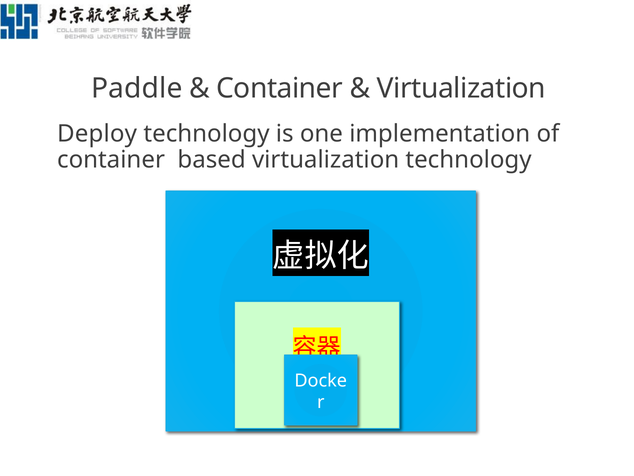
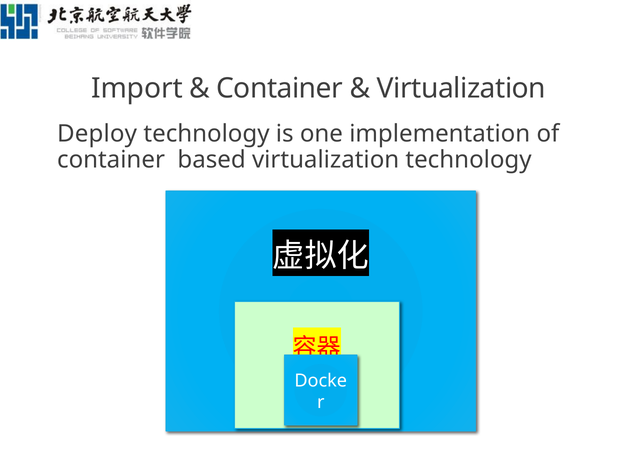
Paddle: Paddle -> Import (137, 89)
